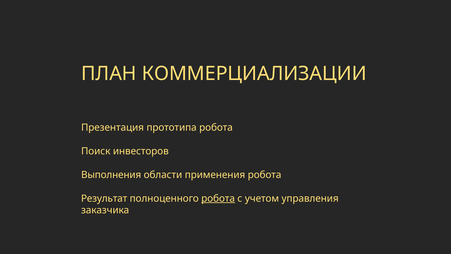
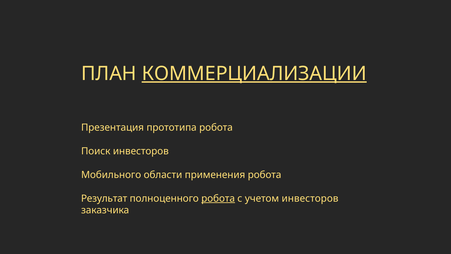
КОММЕРЦИАЛИЗАЦИИ underline: none -> present (254, 73)
Выполнения: Выполнения -> Мобильного (111, 175)
учетом управления: управления -> инвесторов (310, 198)
